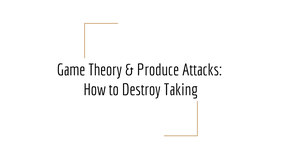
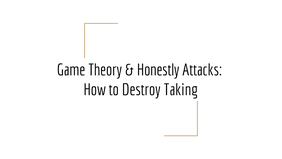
Produce: Produce -> Honestly (158, 70)
